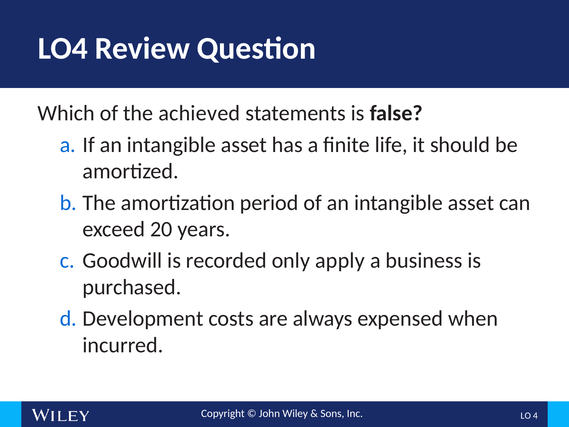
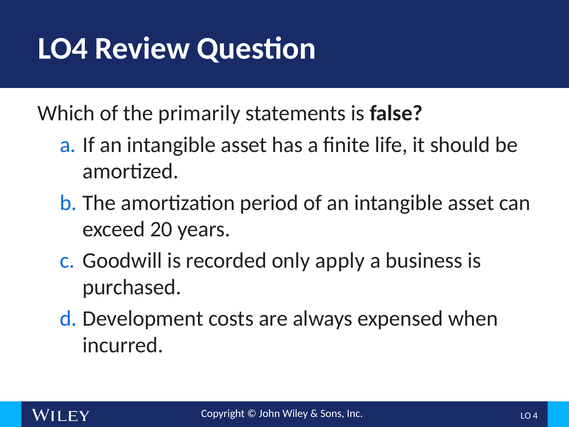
achieved: achieved -> primarily (199, 113)
